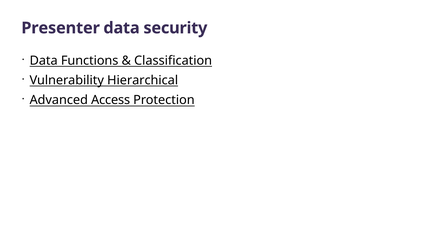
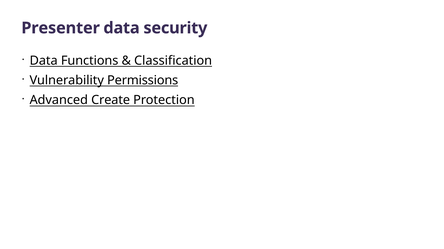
Hierarchical: Hierarchical -> Permissions (143, 81)
Access: Access -> Create (111, 100)
